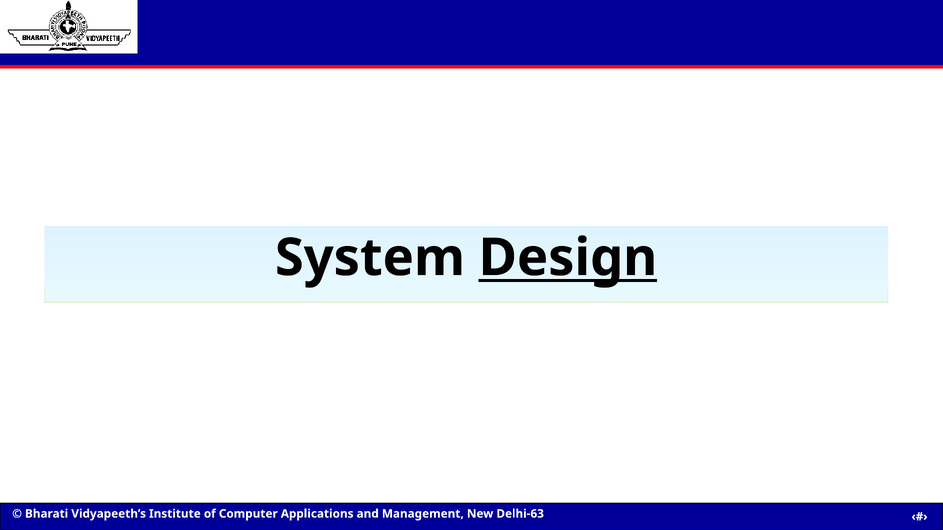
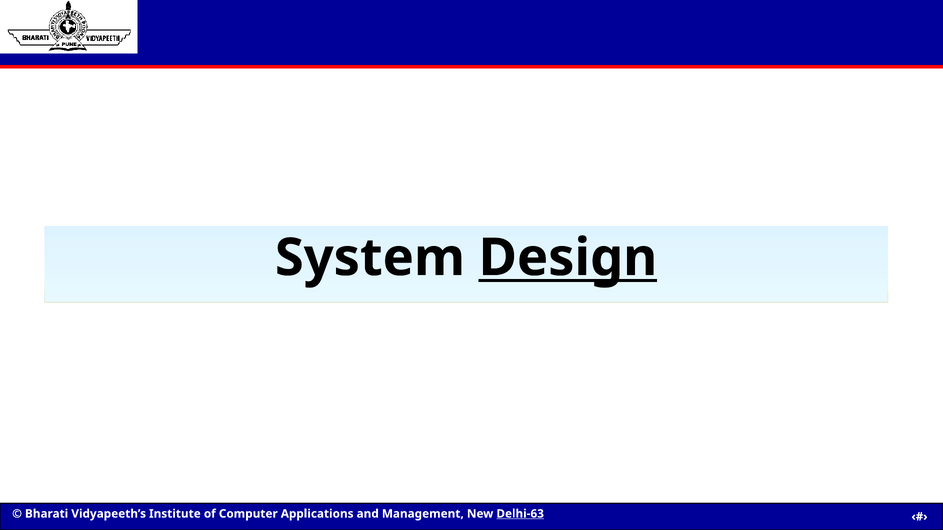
Delhi-63 underline: none -> present (520, 514)
